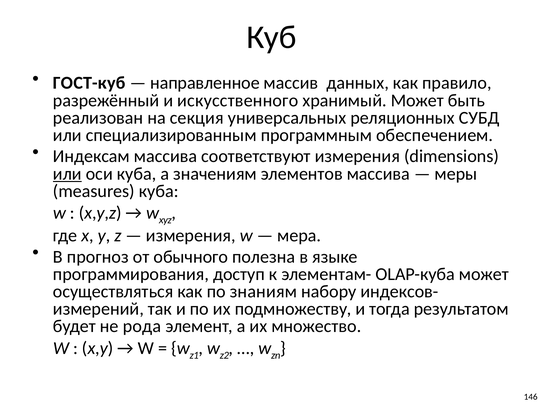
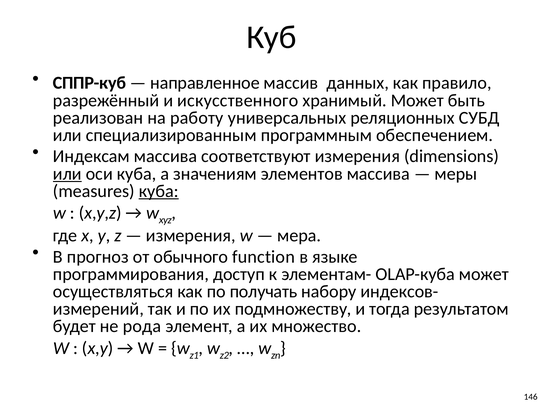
ГОСТ-куб: ГОСТ-куб -> СППР-куб (89, 83)
секция: секция -> работу (197, 118)
куба underline: none -> present (159, 191)
полезна: полезна -> function (264, 257)
знаниям: знаниям -> получать (264, 292)
